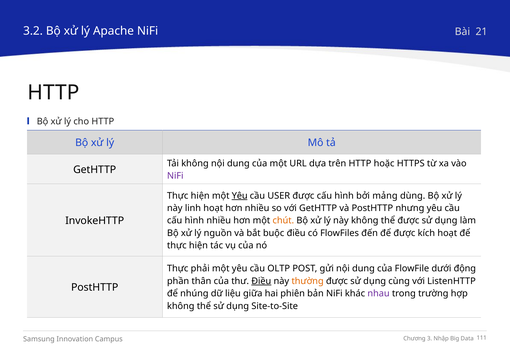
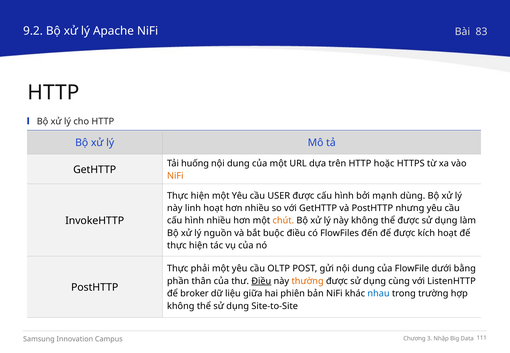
3.2: 3.2 -> 9.2 (33, 31)
21: 21 -> 83 (482, 32)
Tải không: không -> huống (195, 163)
NiFi colour: purple -> orange (175, 176)
Yêu underline: present -> none (240, 196)
mảng: mảng -> mạnh (385, 196)
động: động -> bằng (465, 269)
nhúng: nhúng -> broker (194, 294)
nhau colour: purple -> blue (379, 294)
